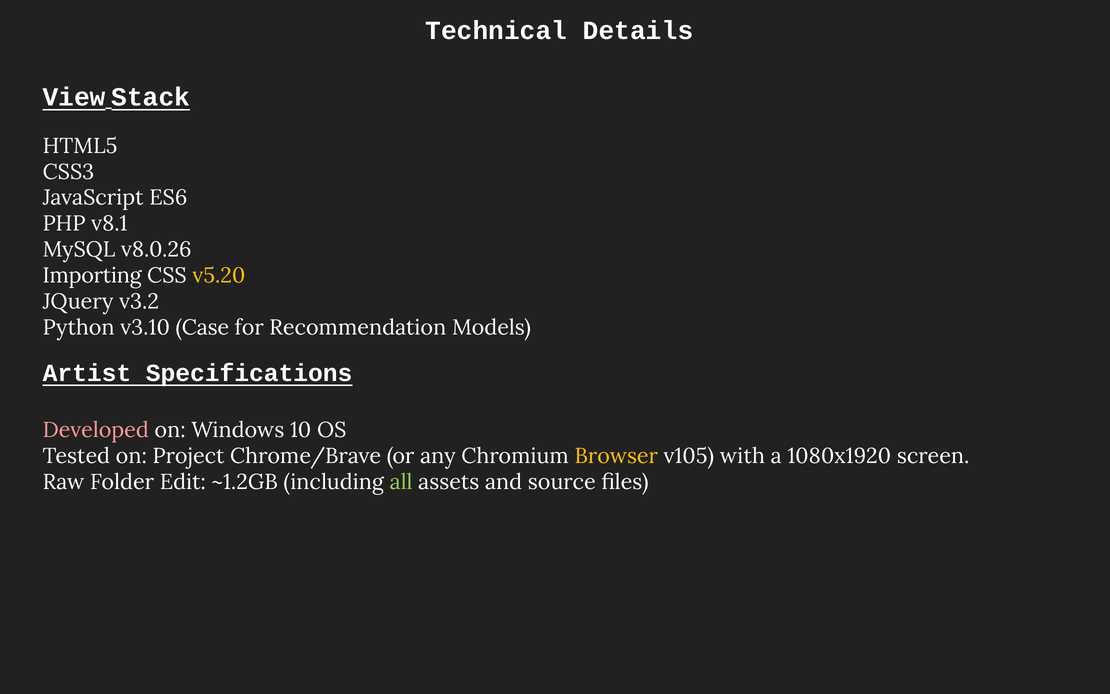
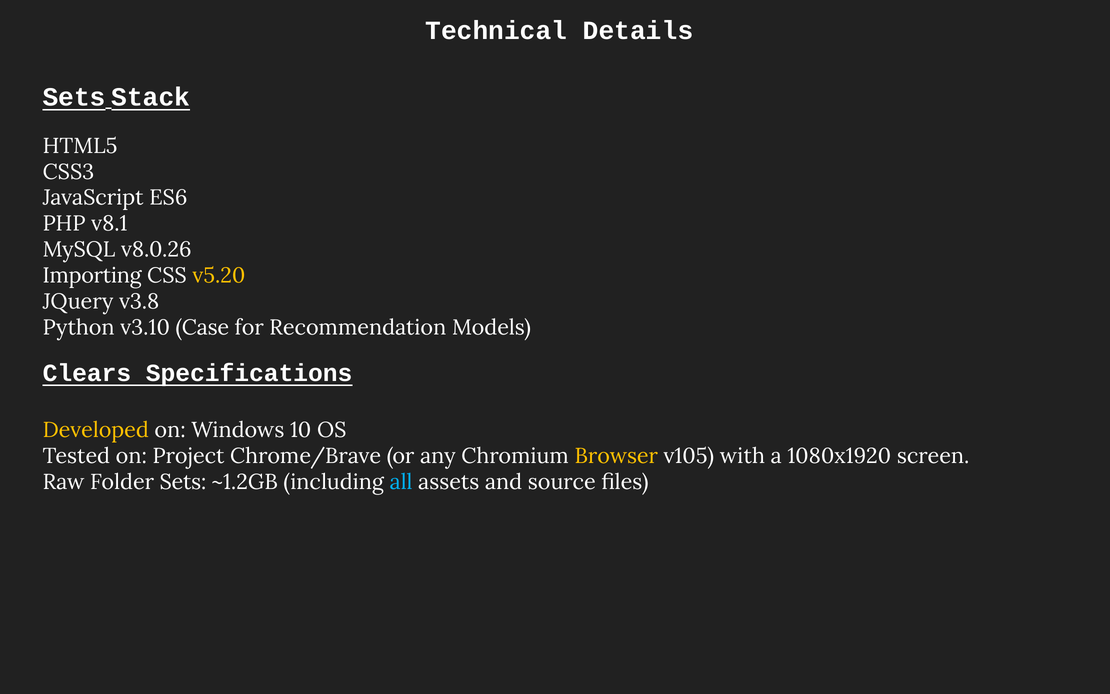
View: View -> Sets (74, 97)
v3.2: v3.2 -> v3.8 (139, 301)
Artist: Artist -> Clears (87, 373)
Developed colour: pink -> yellow (96, 430)
Folder Edit: Edit -> Sets (183, 482)
all colour: light green -> light blue (401, 482)
